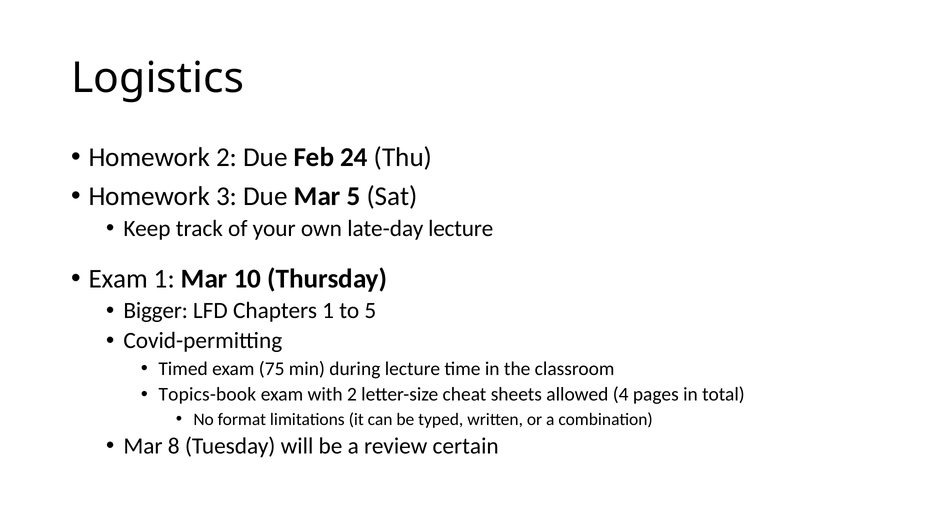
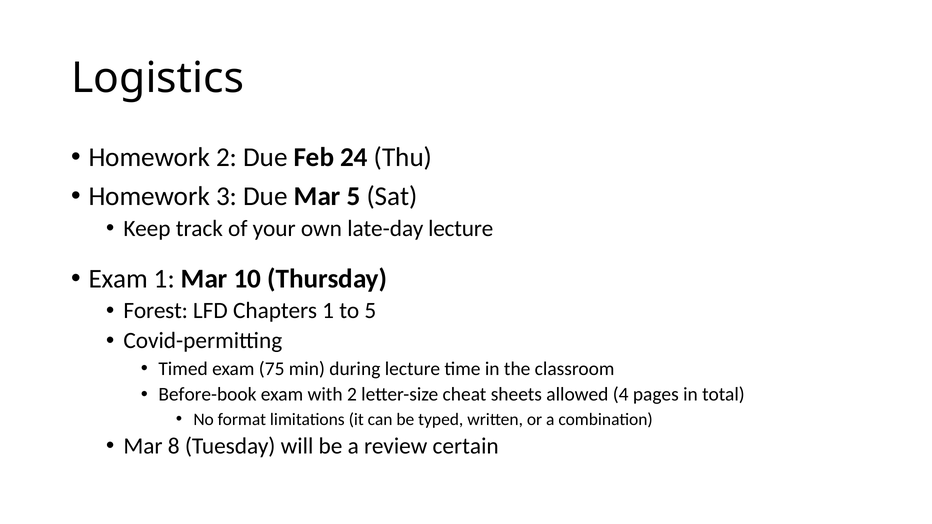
Bigger: Bigger -> Forest (156, 311)
Topics-book: Topics-book -> Before-book (207, 395)
